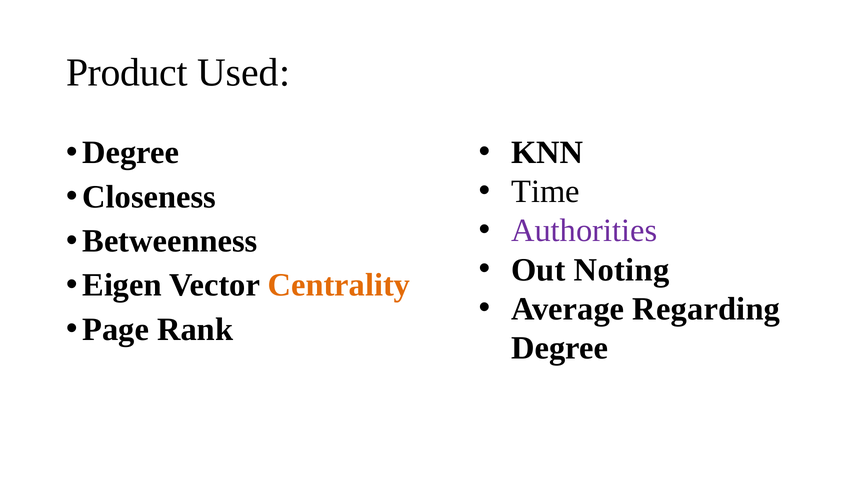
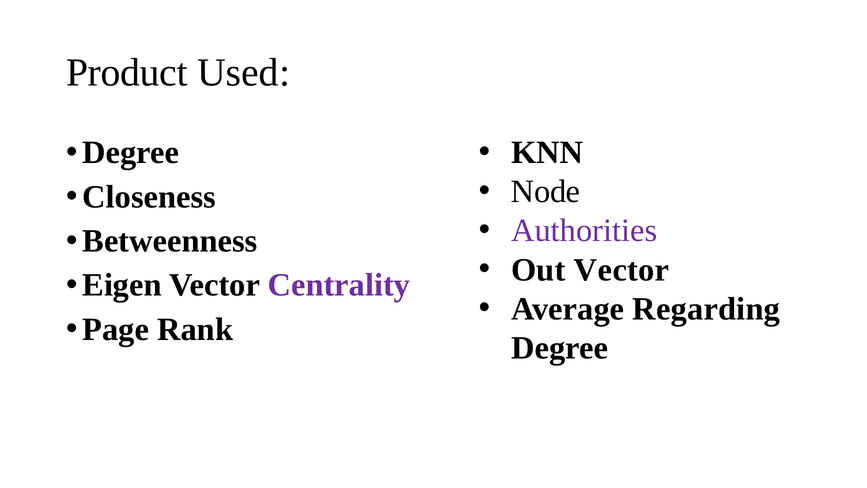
Time: Time -> Node (546, 192)
Out Noting: Noting -> Vector (622, 270)
Centrality colour: orange -> purple (339, 285)
